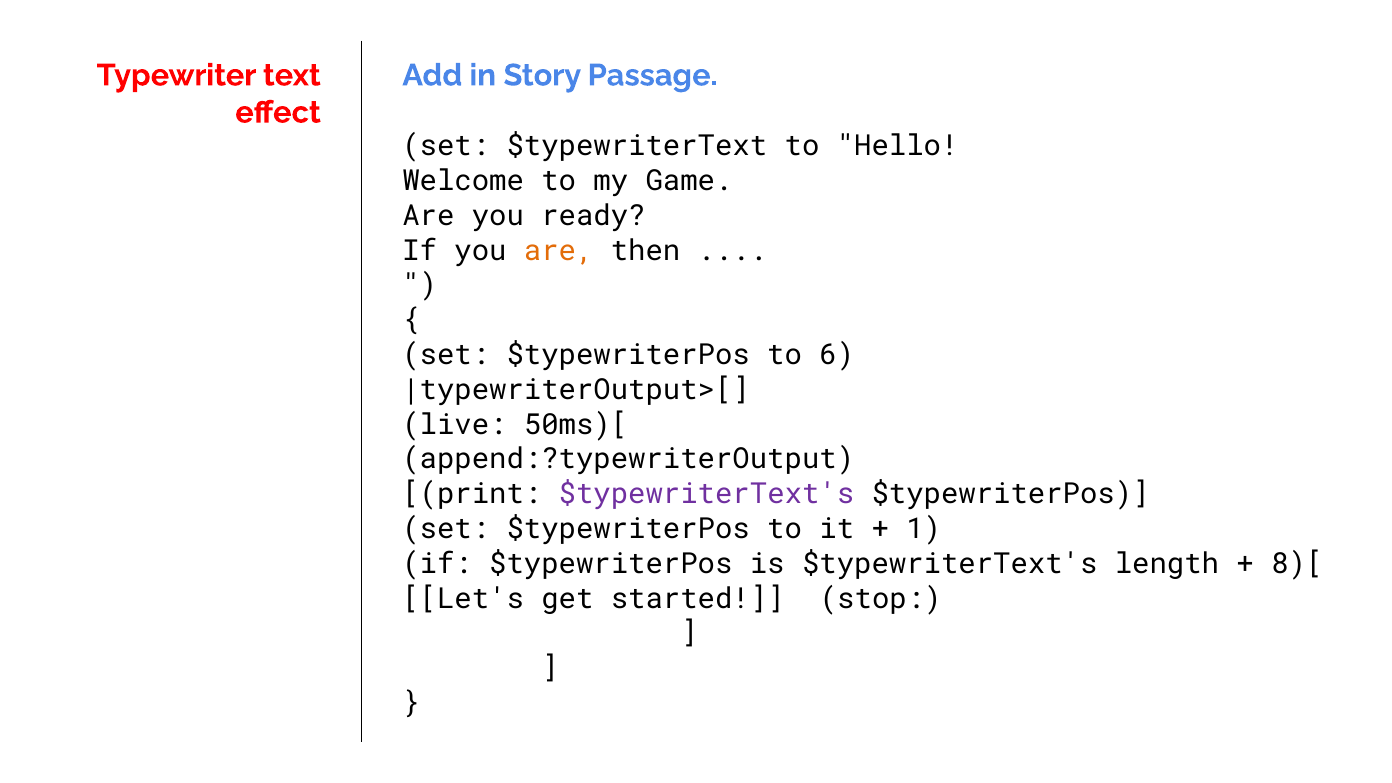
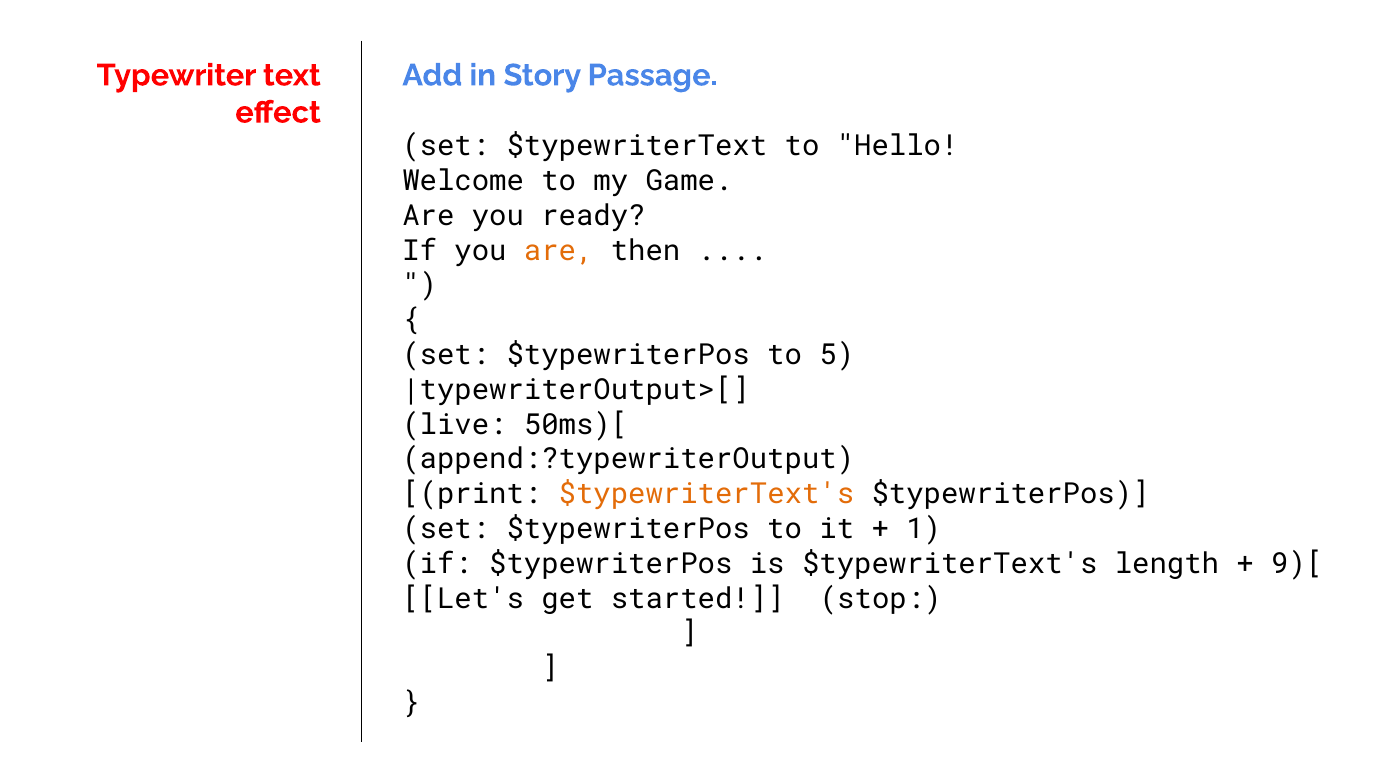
6: 6 -> 5 (837, 355)
$typewriterText's colour: purple -> orange (706, 494)
8)[: 8)[ -> 9)[ (1297, 564)
